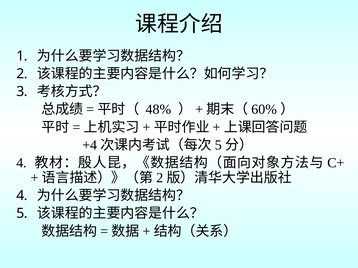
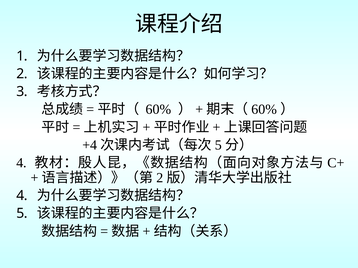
48%: 48% -> 60% (158, 110)
